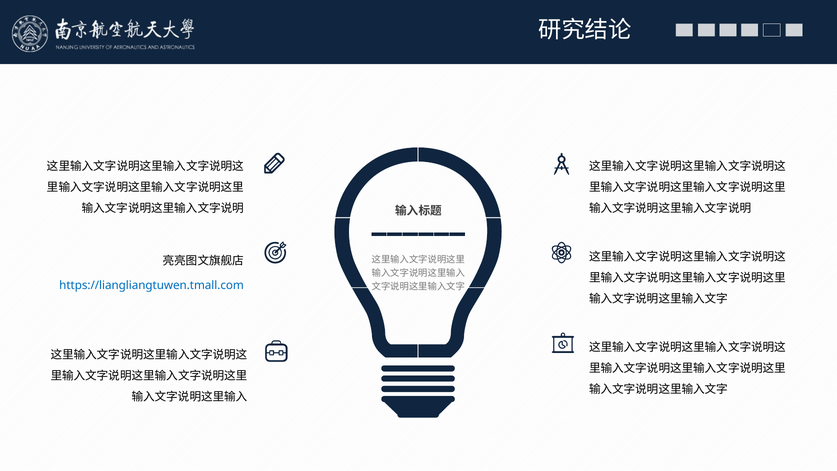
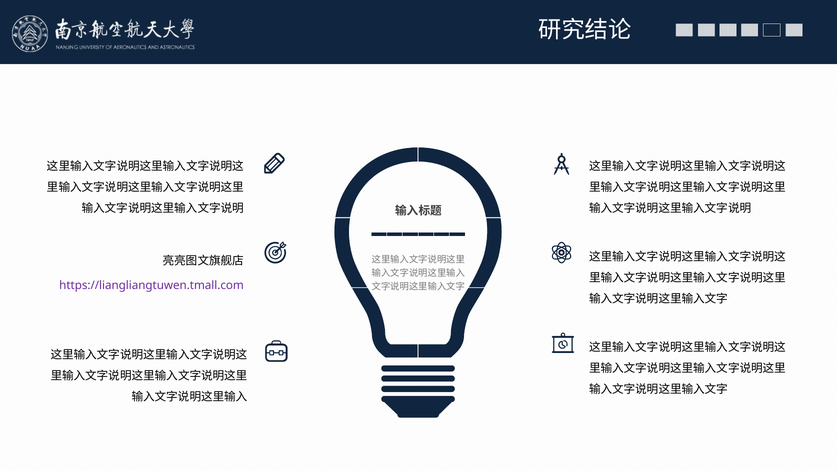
https://liangliangtuwen.tmall.com colour: blue -> purple (152, 285)
